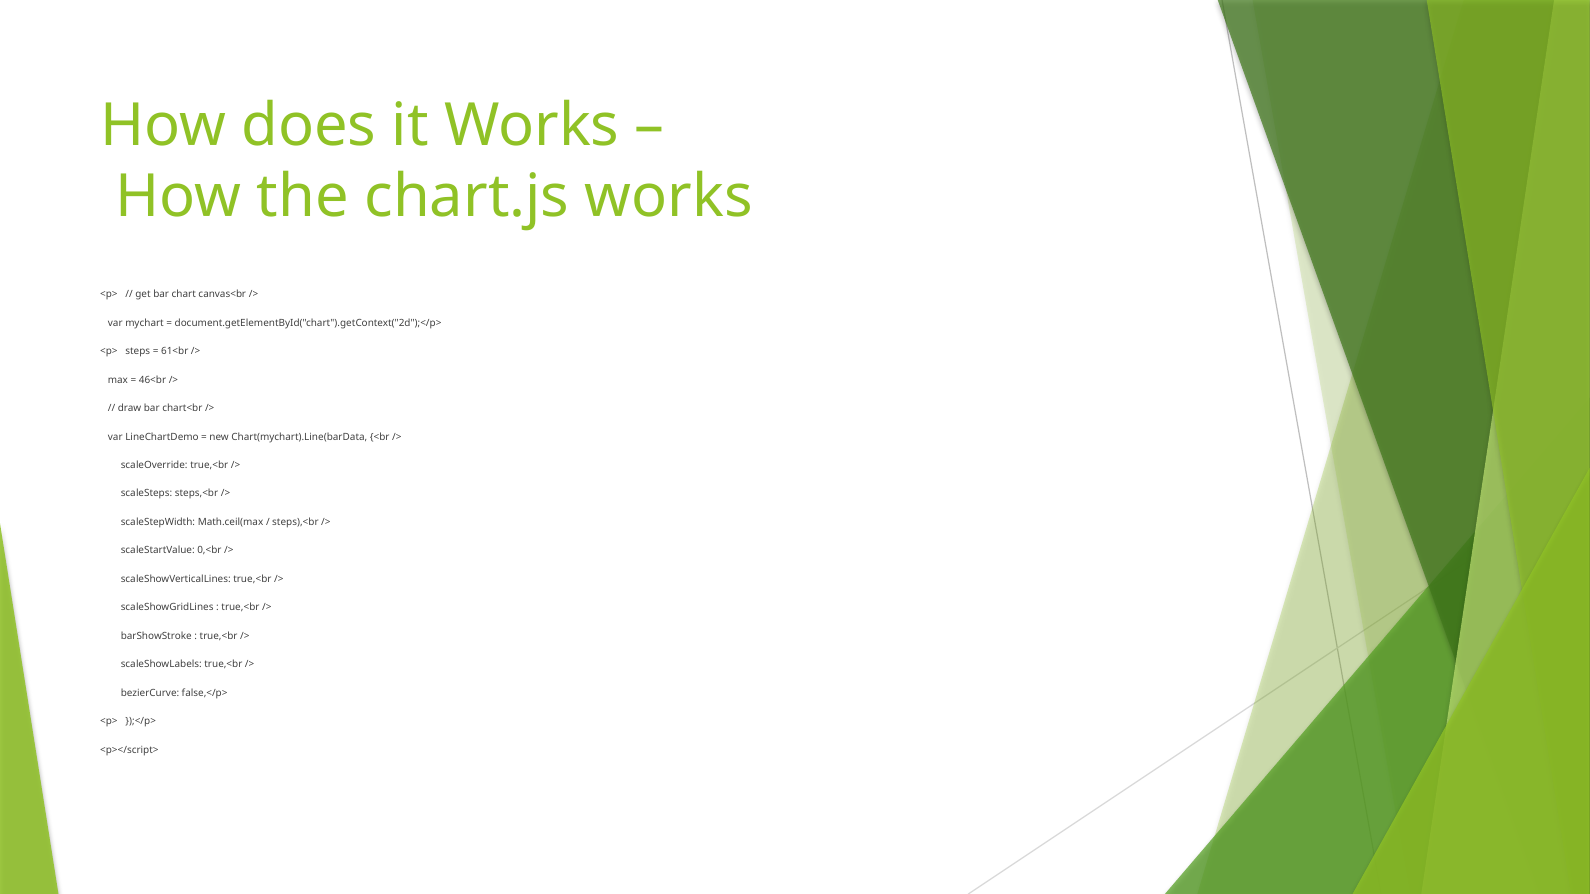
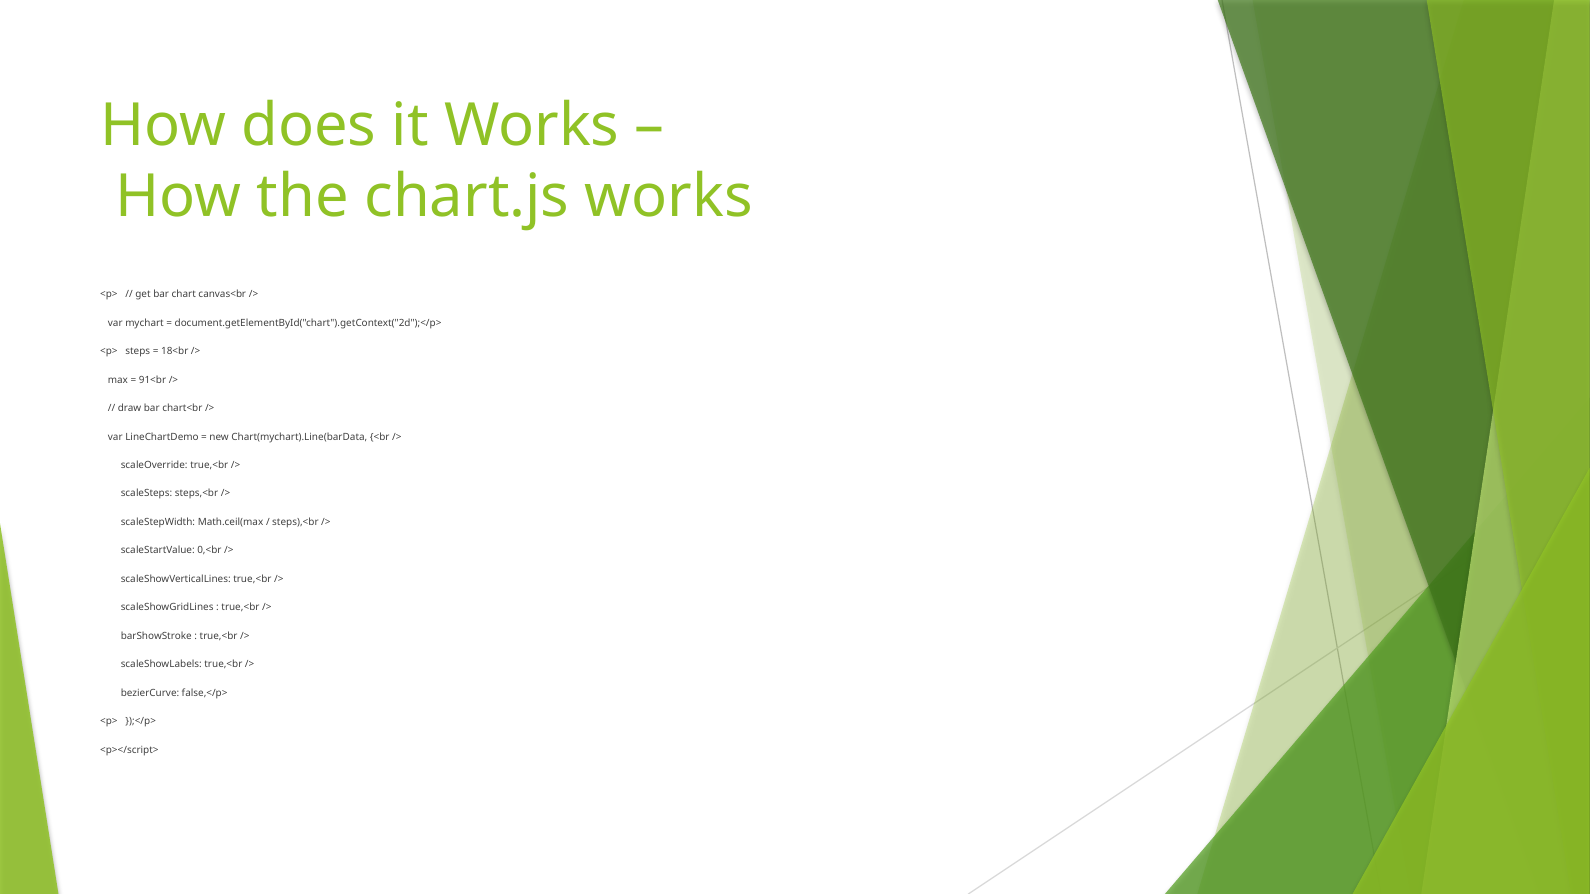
61<br: 61<br -> 18<br (175, 351)
46<br: 46<br -> 91<br (152, 380)
